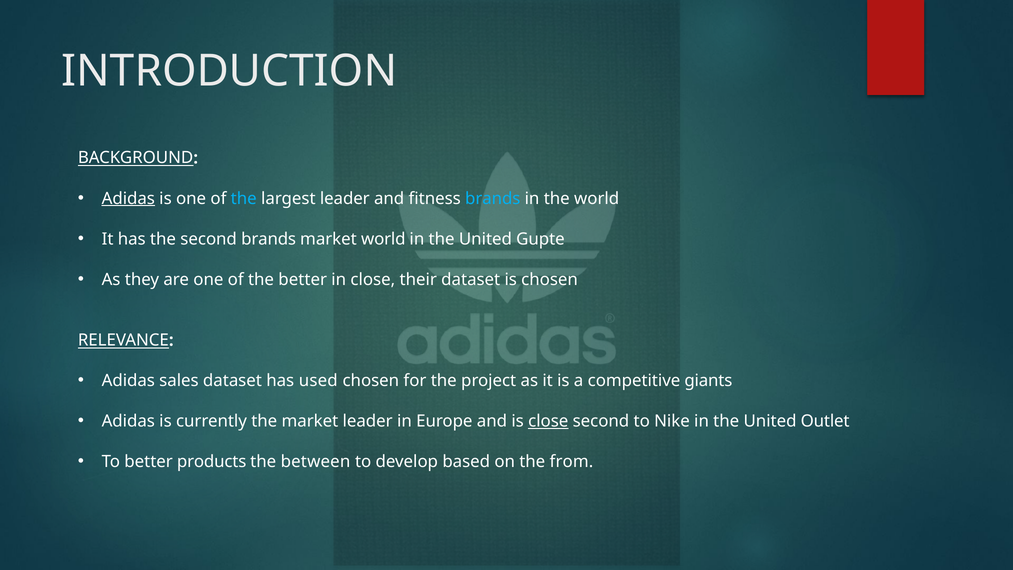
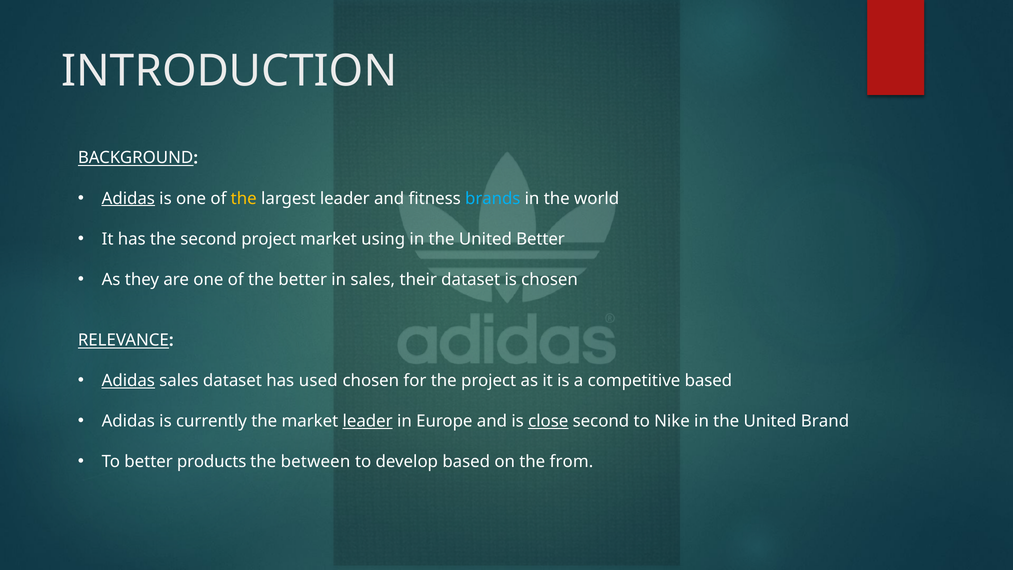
the colour: light blue -> yellow (244, 198)
second brands: brands -> project (269, 239)
market world: world -> using (383, 239)
United Gupte: Gupte -> Better (541, 239)
in close: close -> sales (373, 279)
Adidas underline: none -> present (128, 381)
competitive giants: giants -> based (708, 381)
leader underline: none -> present (368, 421)
Outlet: Outlet -> Brand (825, 421)
